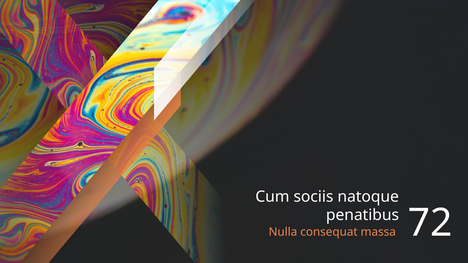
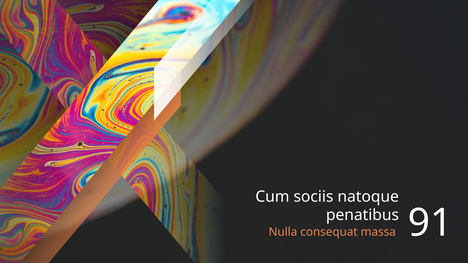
72: 72 -> 91 (430, 223)
